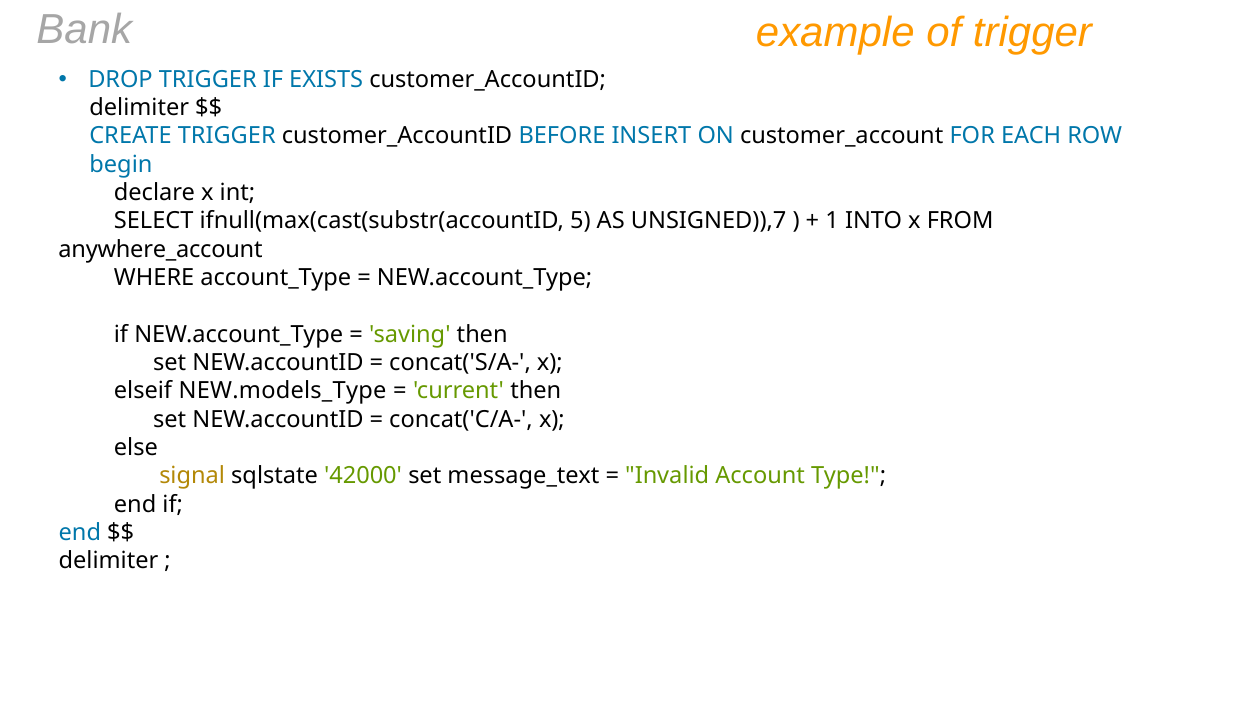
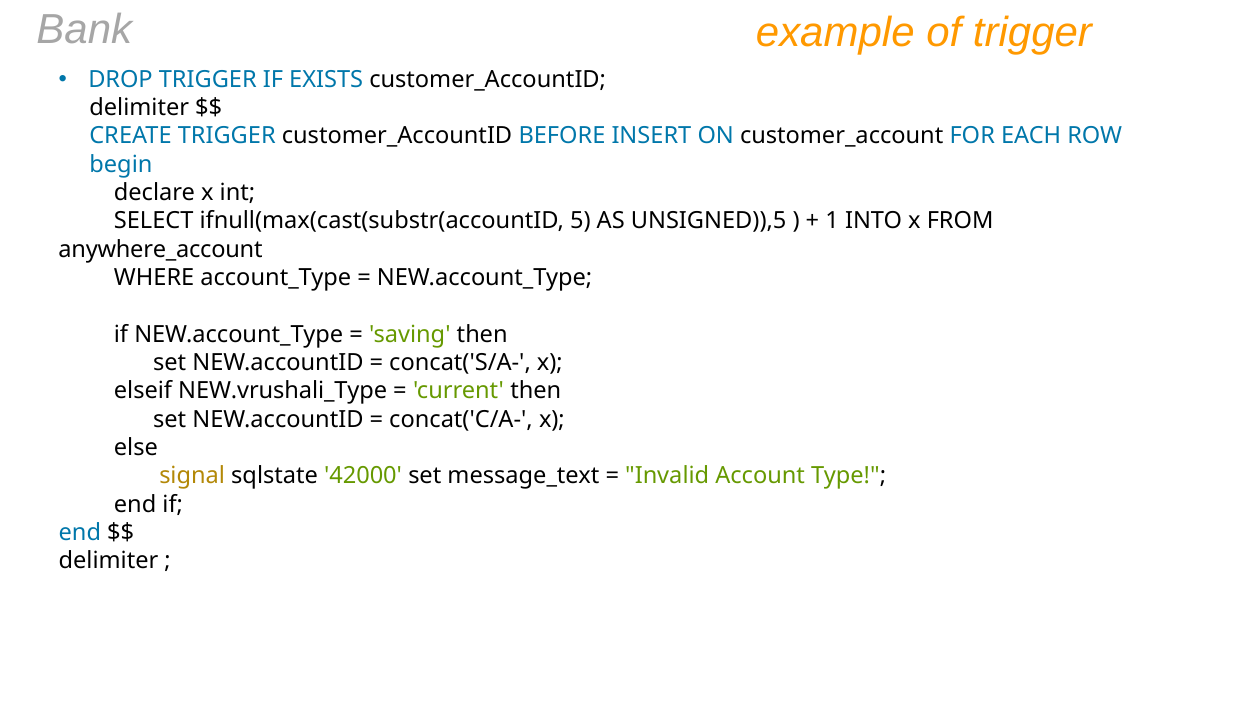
UNSIGNED)),7: UNSIGNED)),7 -> UNSIGNED)),5 (709, 221)
NEW.models_Type: NEW.models_Type -> NEW.vrushali_Type (283, 391)
